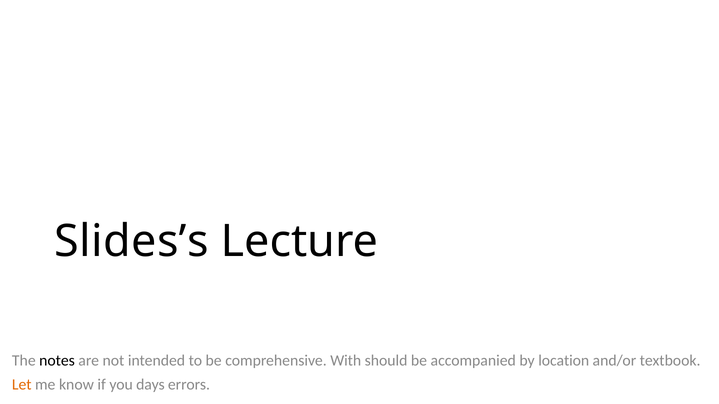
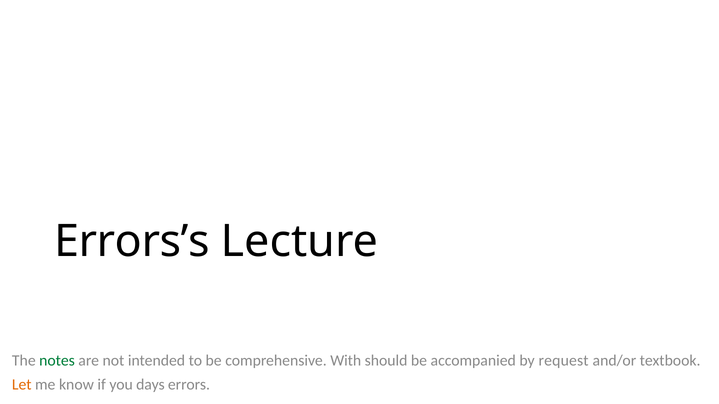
Slides’s: Slides’s -> Errors’s (132, 242)
notes colour: black -> green (57, 361)
location: location -> request (564, 361)
